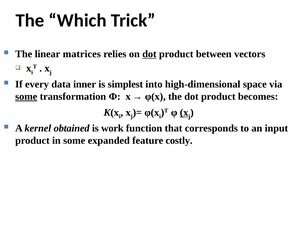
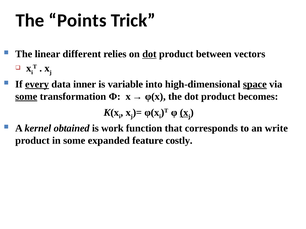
Which: Which -> Points (78, 20)
matrices: matrices -> different (82, 54)
every underline: none -> present (37, 84)
simplest: simplest -> variable (125, 84)
space underline: none -> present (255, 84)
input: input -> write (276, 129)
